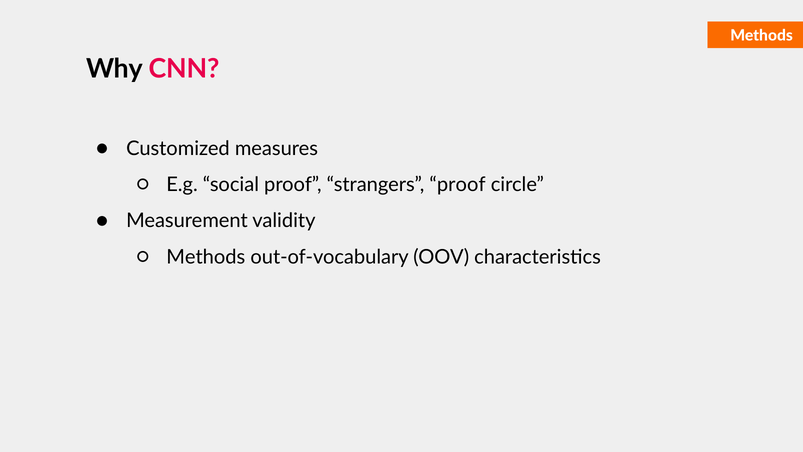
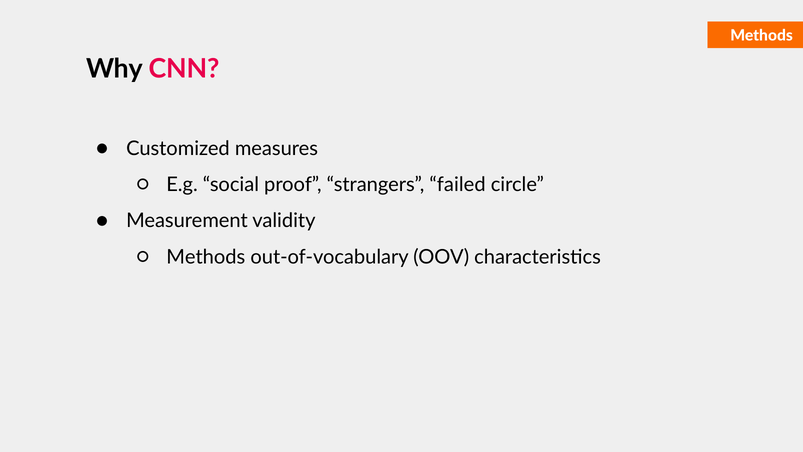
strangers proof: proof -> failed (458, 185)
